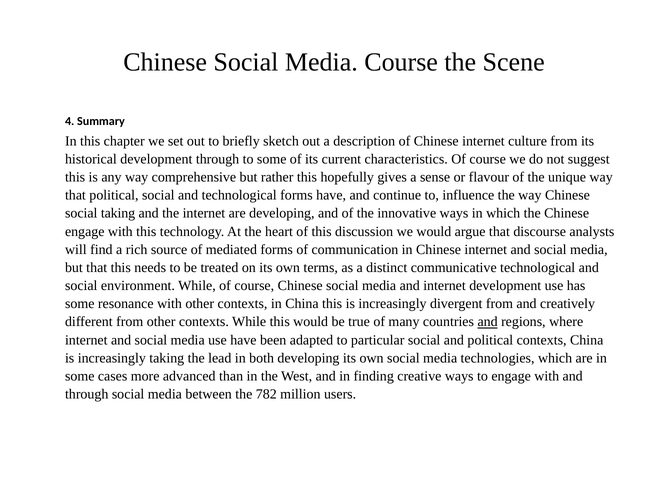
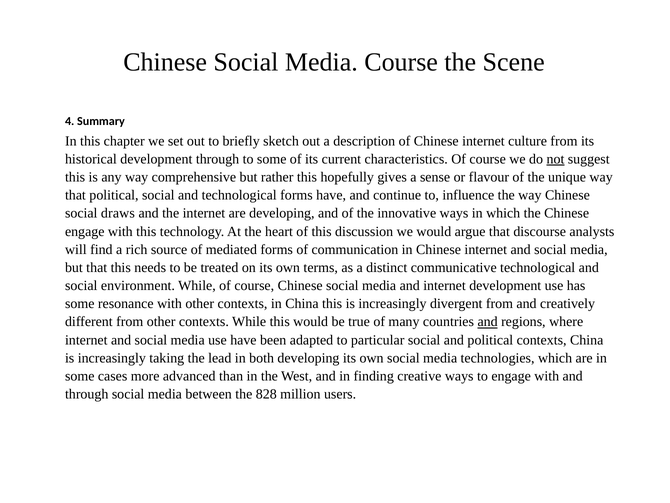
not underline: none -> present (555, 159)
social taking: taking -> draws (118, 213)
782: 782 -> 828 (266, 394)
